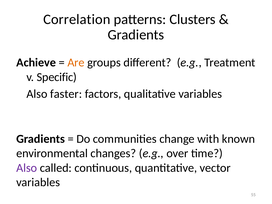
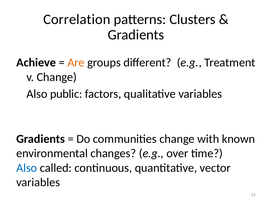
v Specific: Specific -> Change (57, 77)
faster: faster -> public (66, 94)
Also colour: purple -> blue (27, 168)
